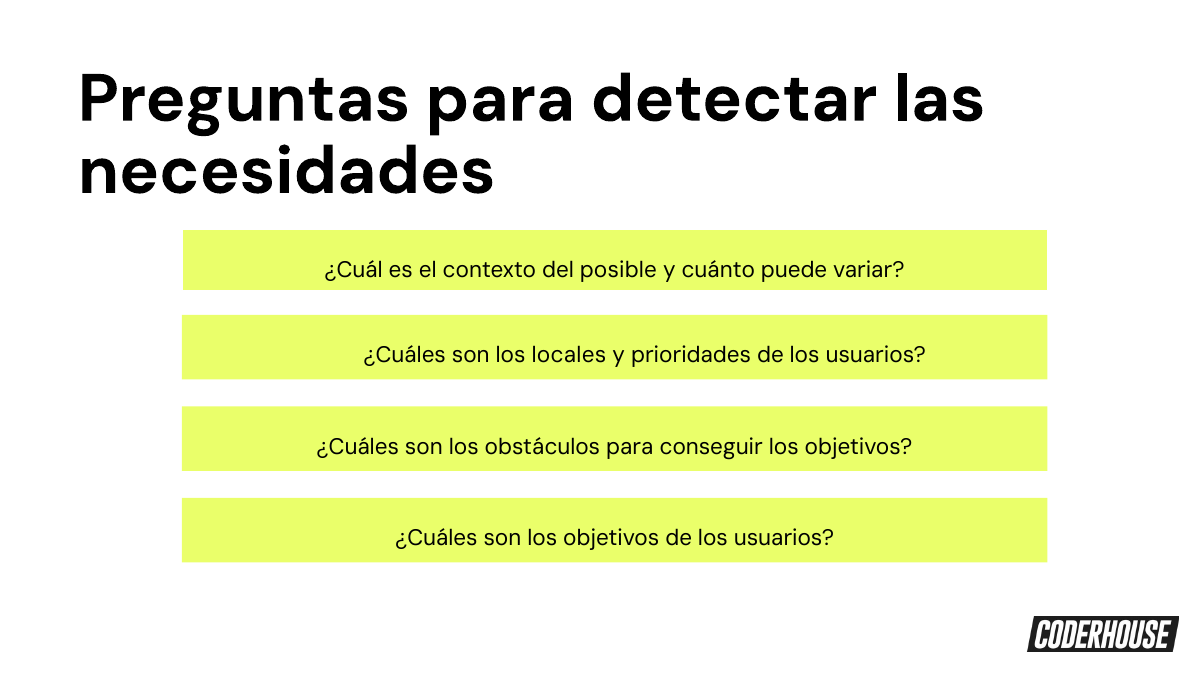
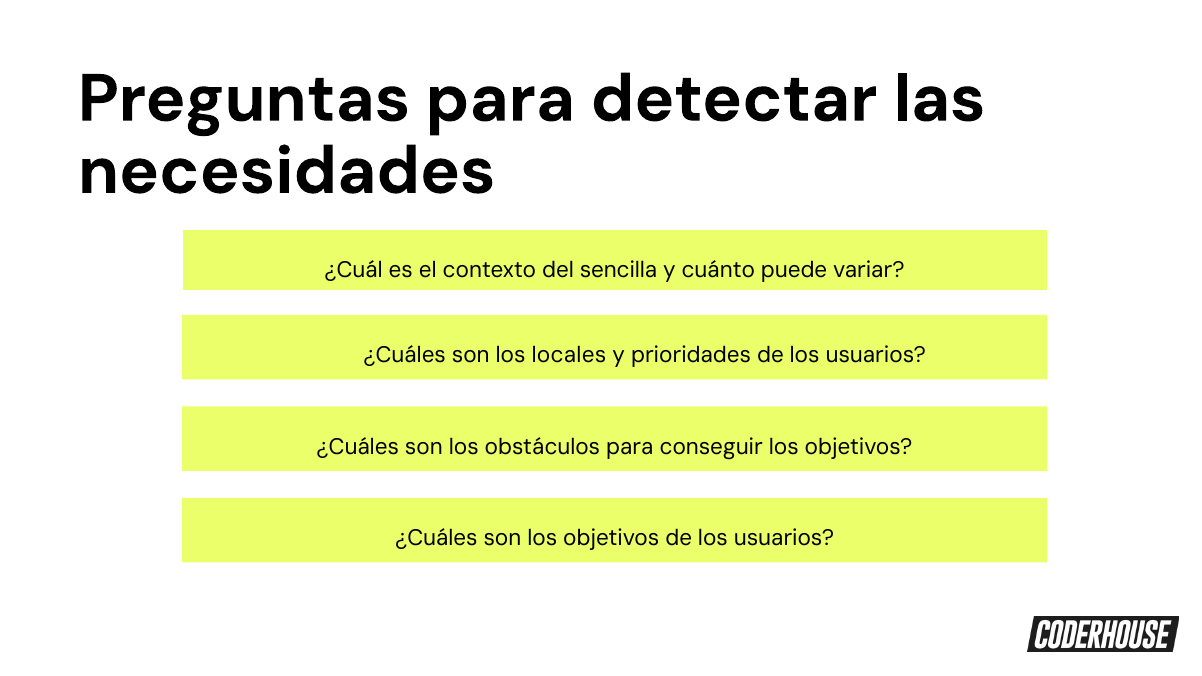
posible: posible -> sencilla (619, 270)
